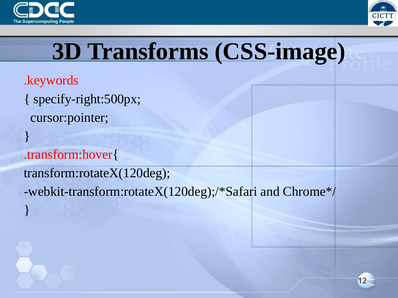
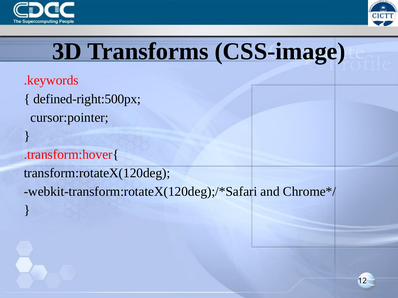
specify-right:500px: specify-right:500px -> defined-right:500px (87, 99)
